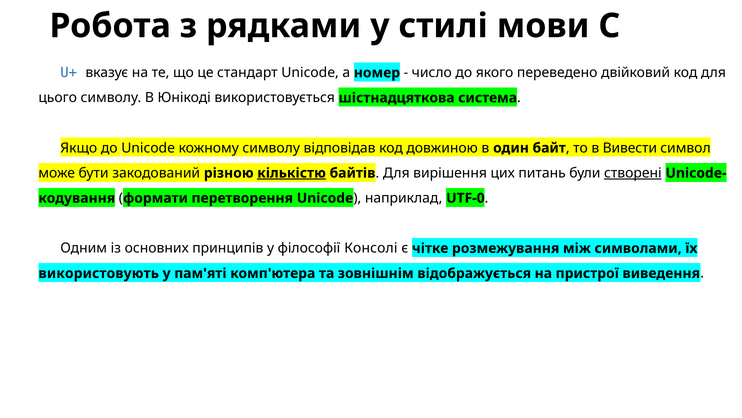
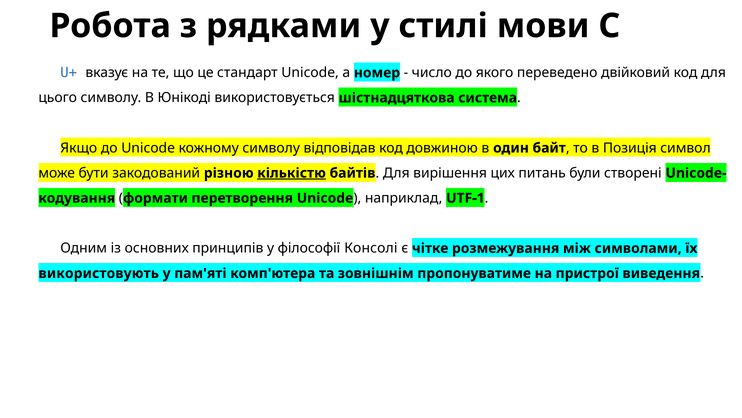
Вивести: Вивести -> Позиція (630, 148)
створені underline: present -> none (633, 173)
UTF-0: UTF-0 -> UTF-1 (465, 198)
відображується: відображується -> пропонуватиме (474, 273)
